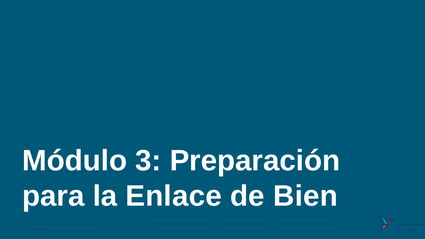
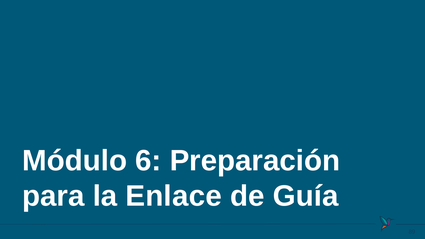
3: 3 -> 6 (148, 161)
Bien: Bien -> Guía (306, 196)
